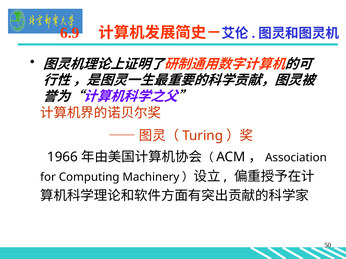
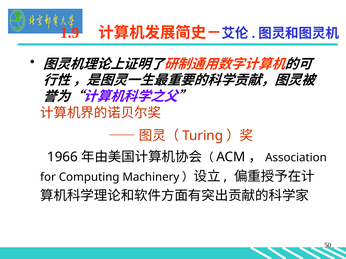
6.9: 6.9 -> 1.9 (70, 33)
